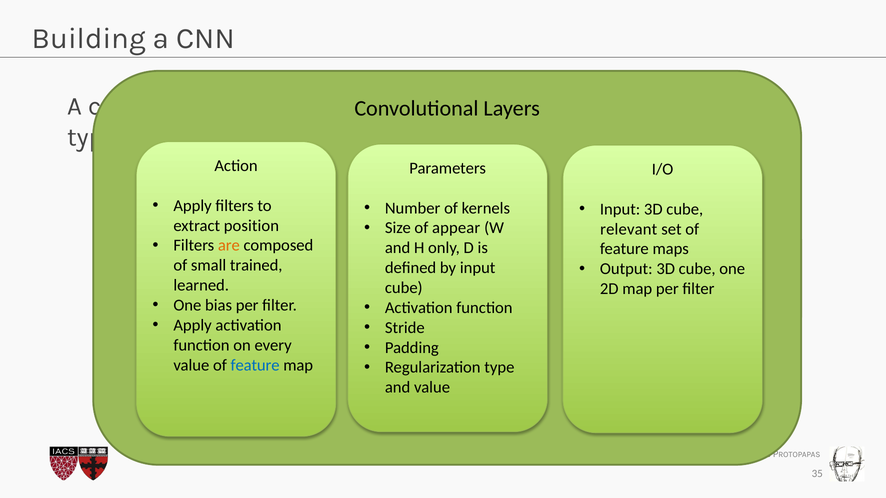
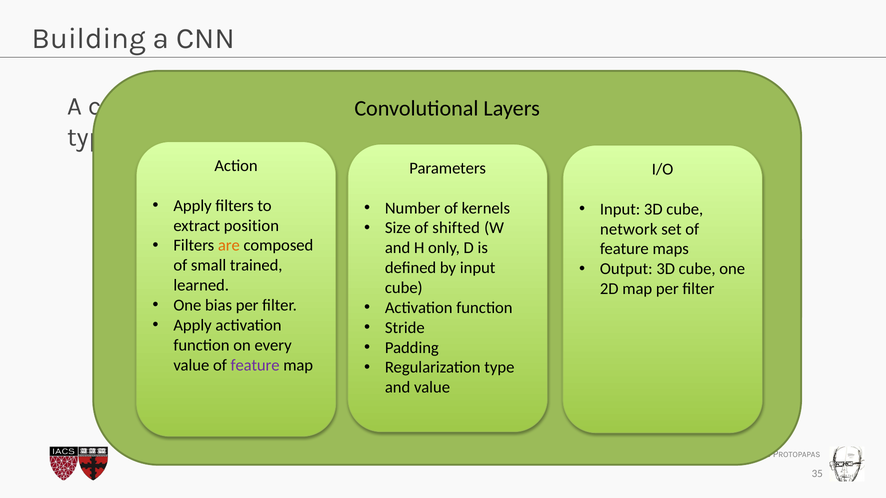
appear: appear -> shifted (456, 228)
relevant: relevant -> network (629, 229)
feature colour: blue -> purple (255, 365)
